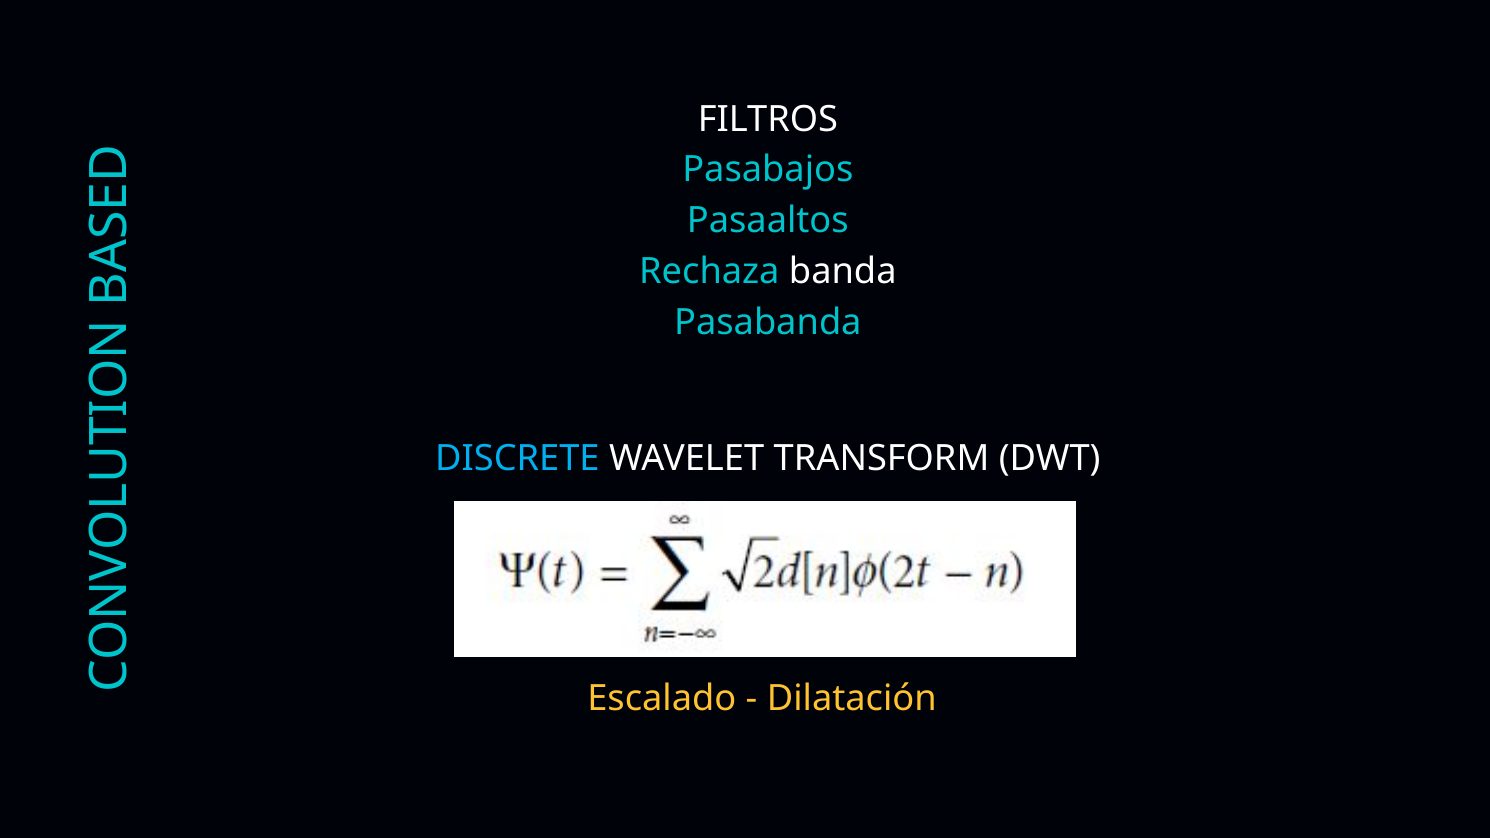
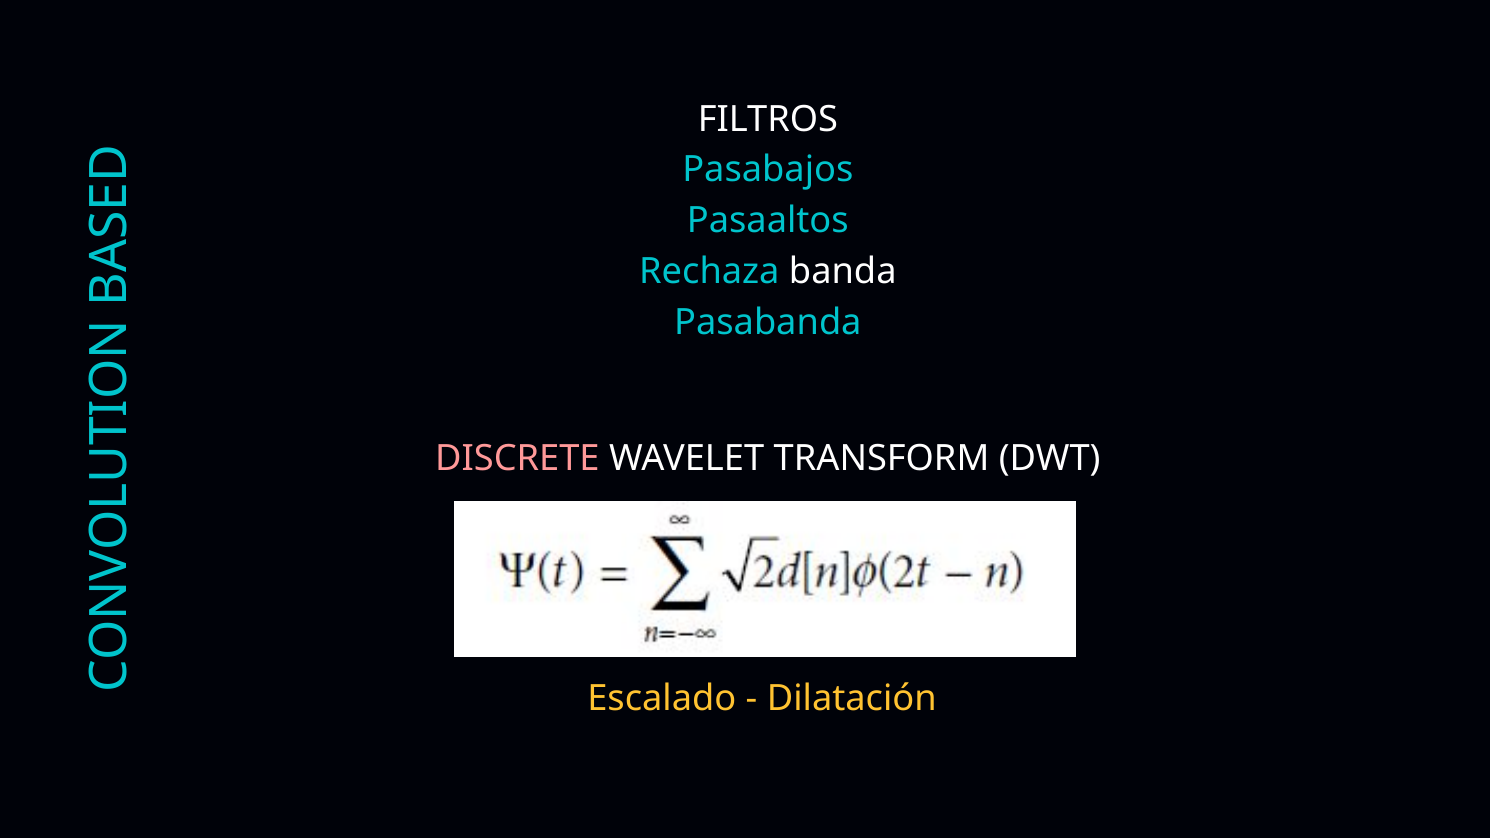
DISCRETE colour: light blue -> pink (517, 458)
